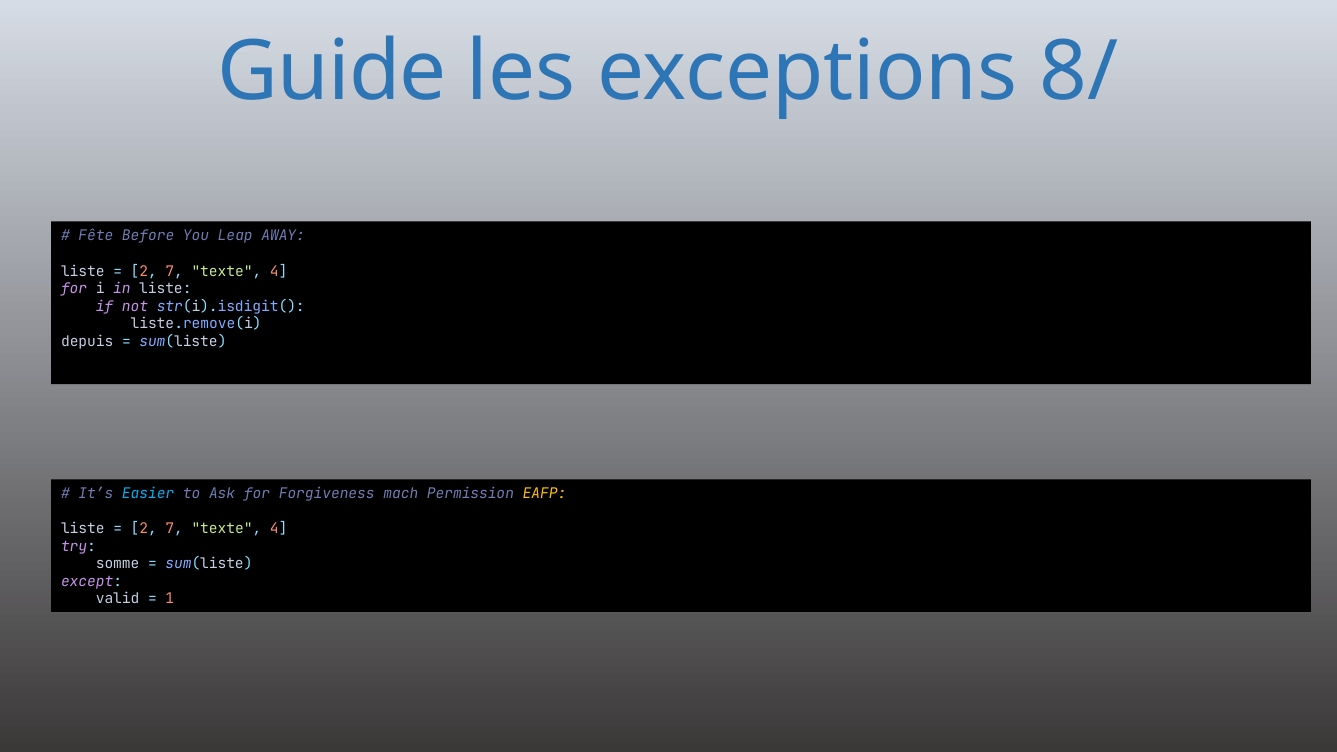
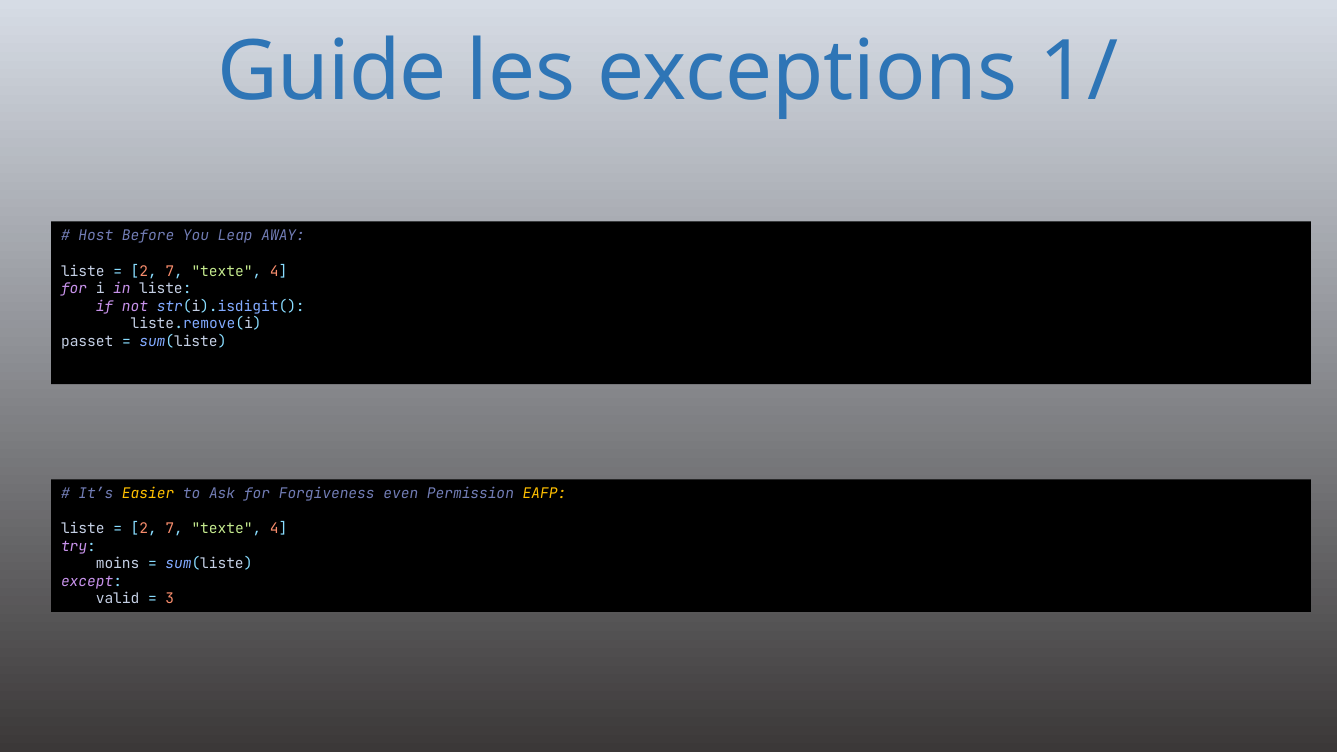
8/: 8/ -> 1/ (1079, 72)
Fête: Fête -> Host (96, 236)
depuis: depuis -> passet (87, 341)
Easier colour: light blue -> yellow (148, 494)
mach: mach -> even (401, 494)
somme: somme -> moins (118, 564)
1: 1 -> 3 (170, 599)
